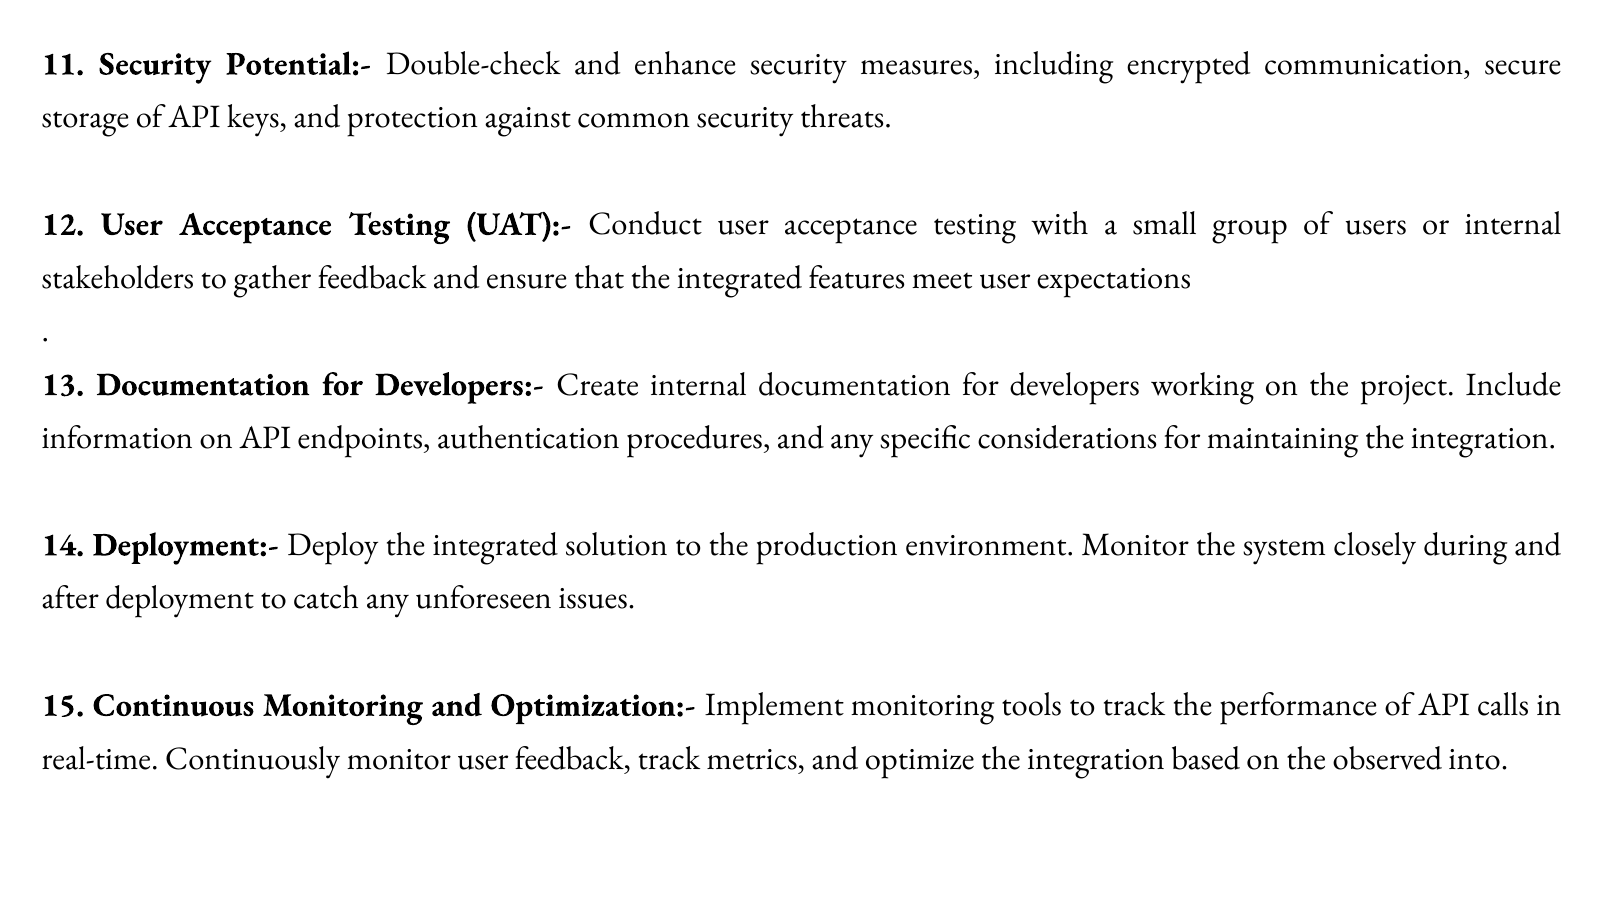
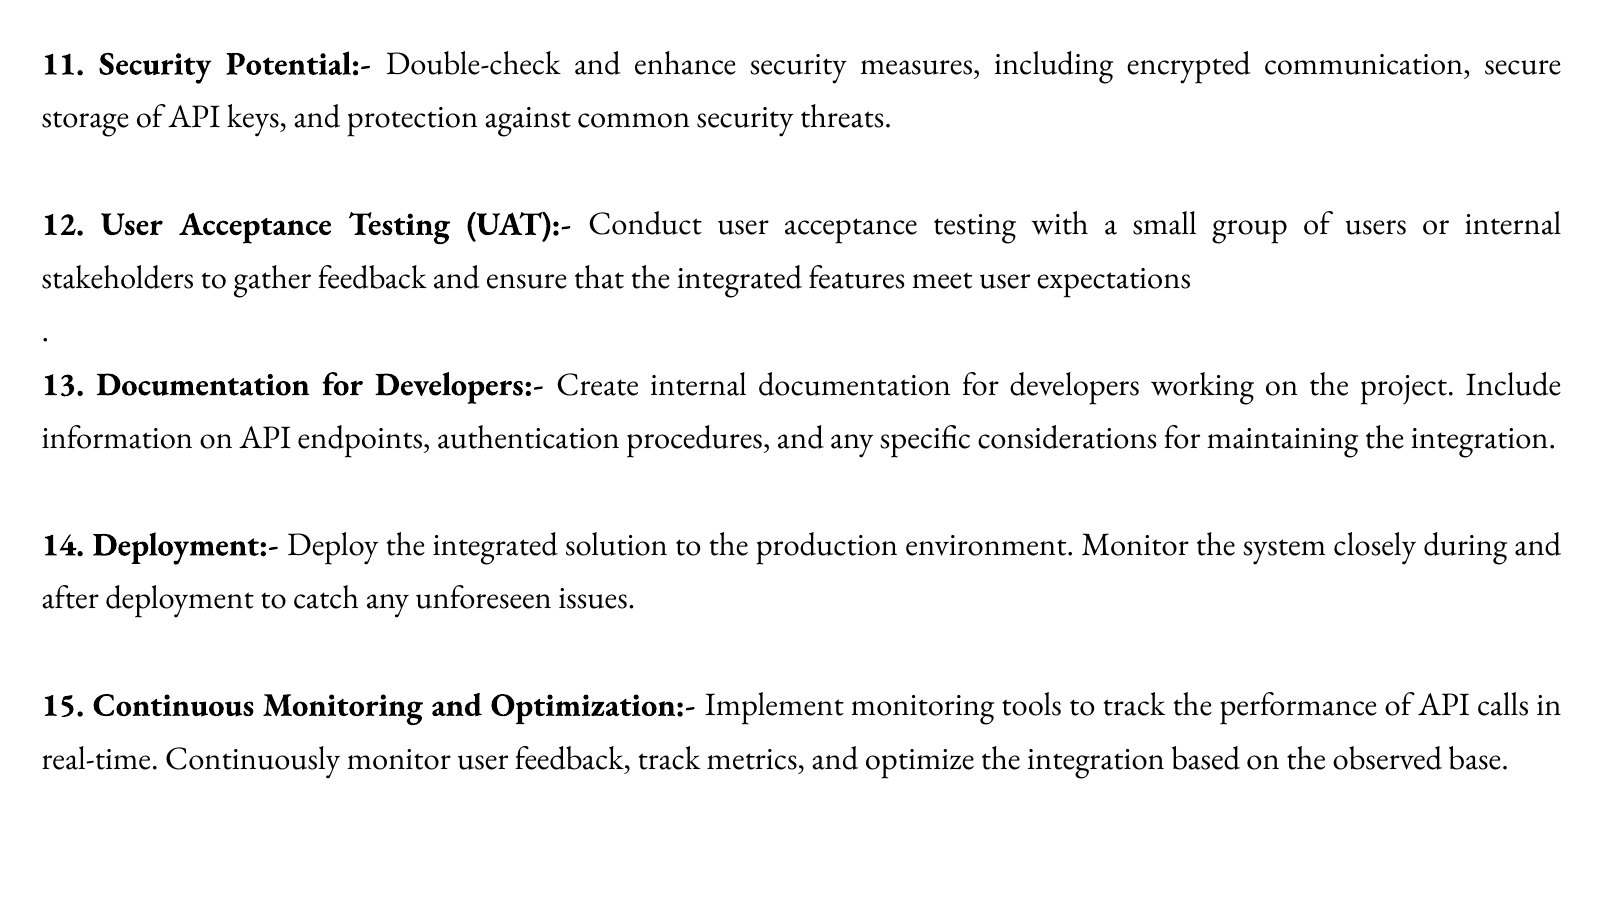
into: into -> base (1479, 758)
